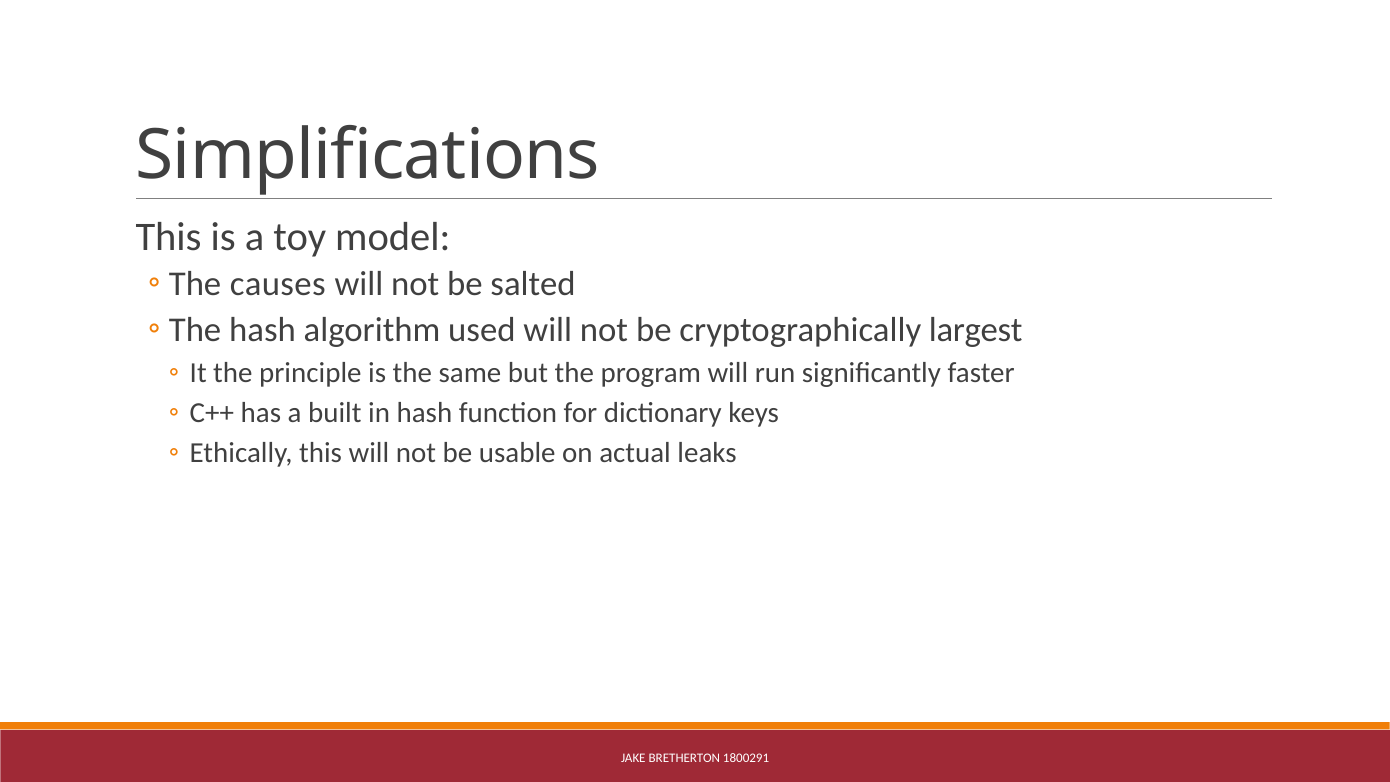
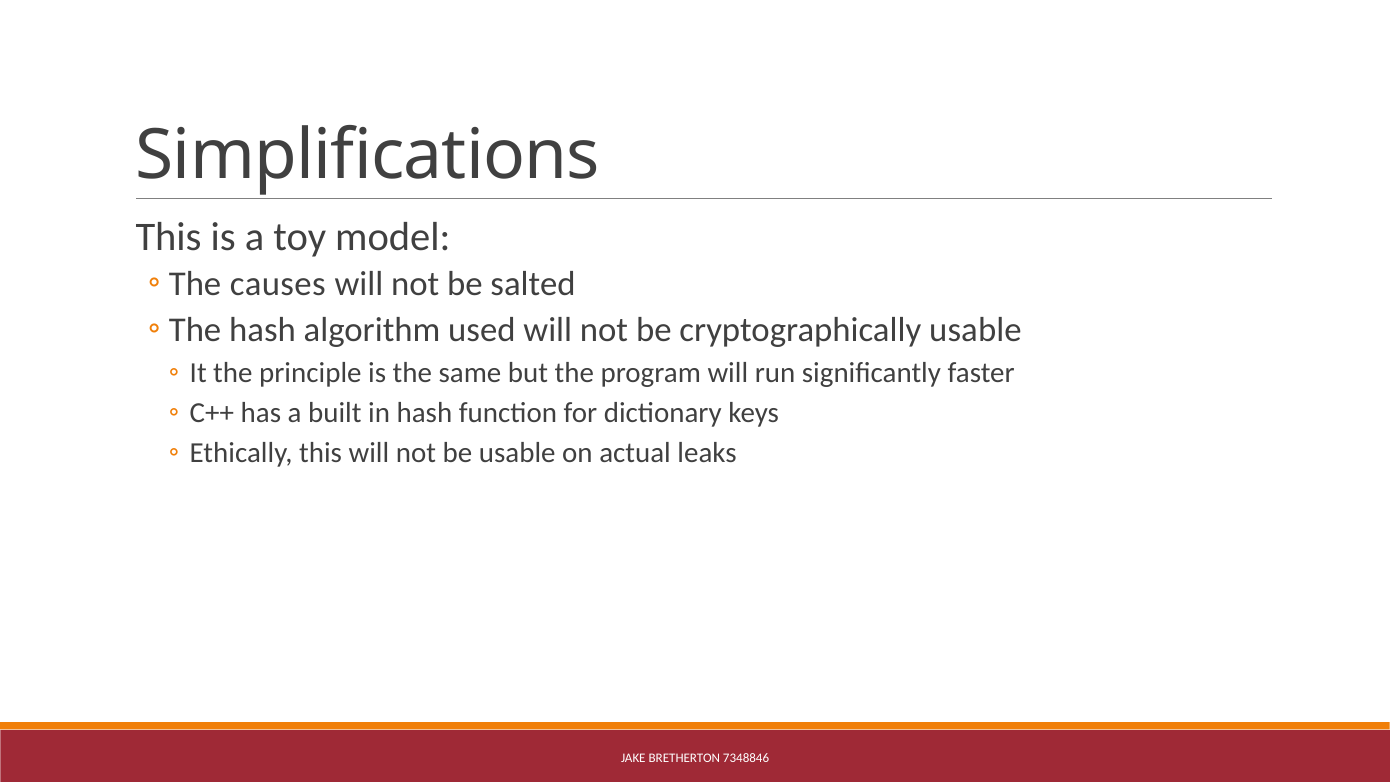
cryptographically largest: largest -> usable (975, 330)
1800291: 1800291 -> 7348846 (746, 758)
